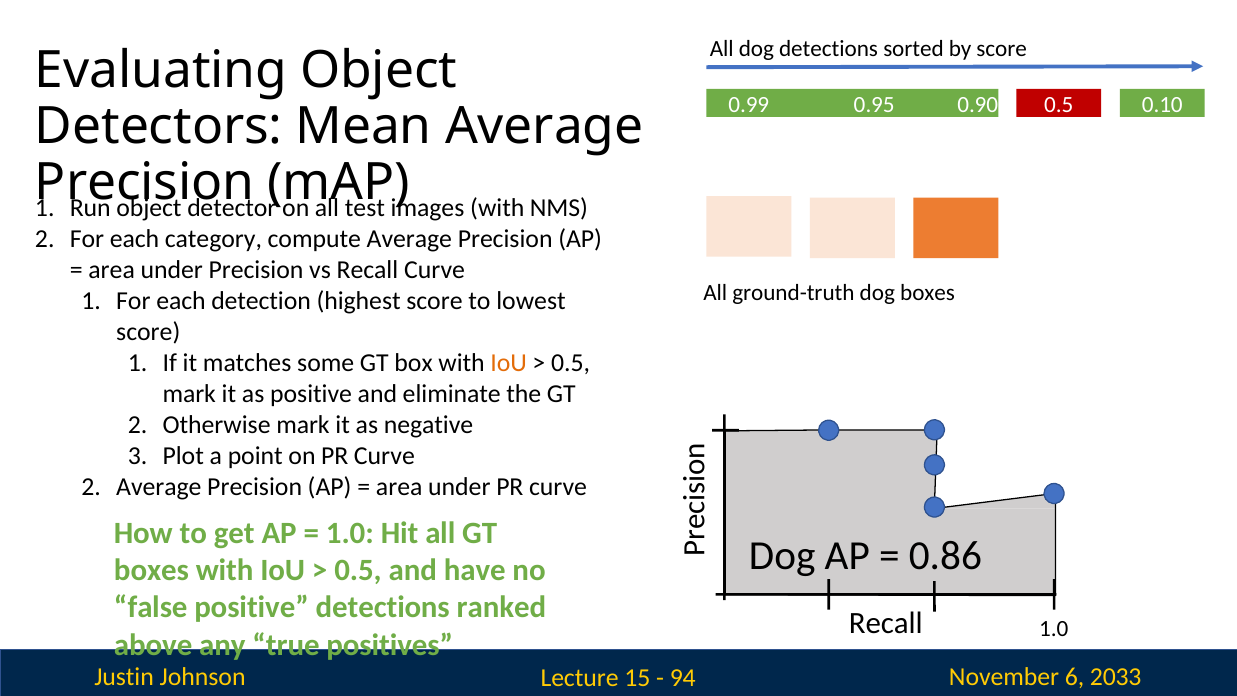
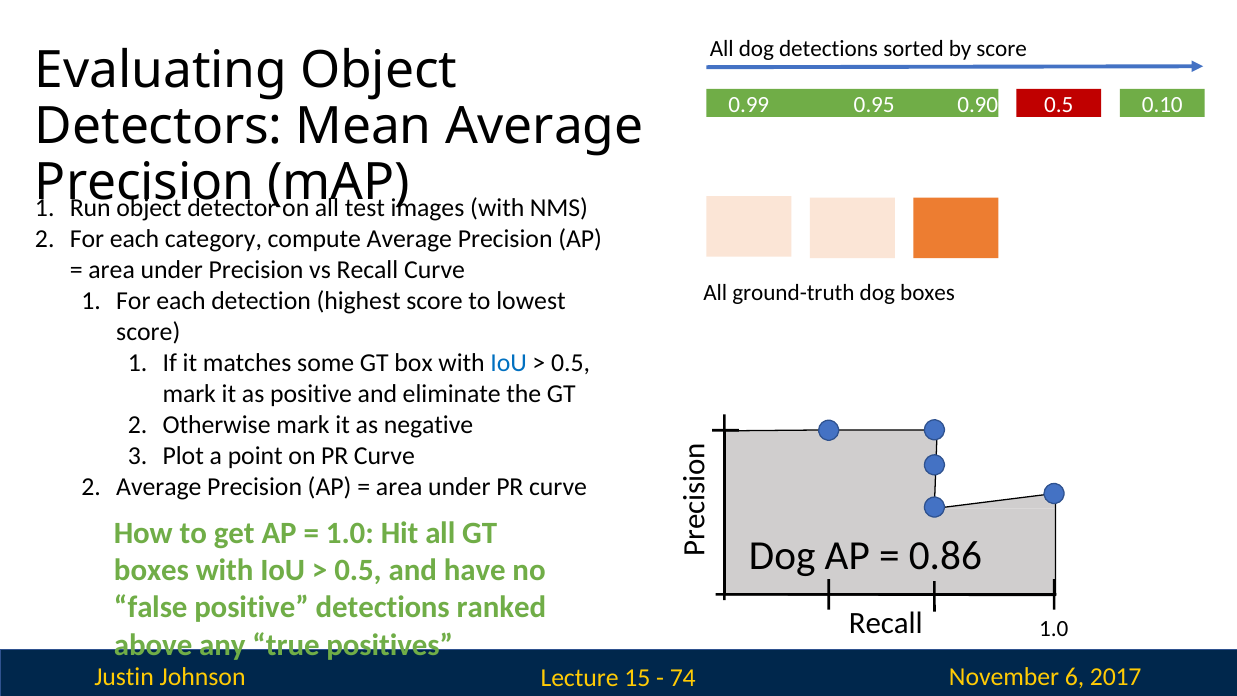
IoU colour: orange -> blue (509, 363)
94: 94 -> 74 (683, 677)
2033: 2033 -> 2017 (1116, 677)
